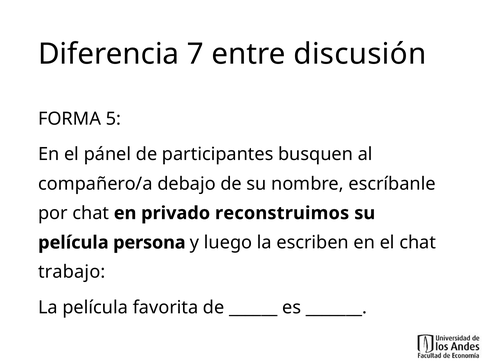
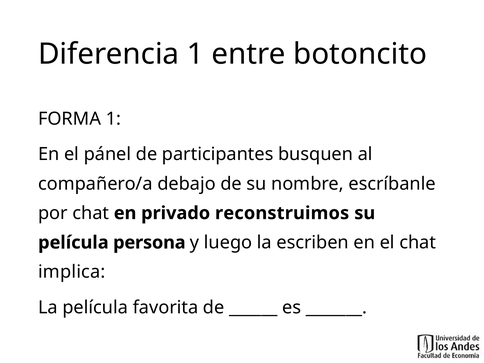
Diferencia 7: 7 -> 1 (195, 54)
discusión: discusión -> botoncito (360, 54)
FORMA 5: 5 -> 1 (113, 119)
trabajo: trabajo -> implica (72, 272)
